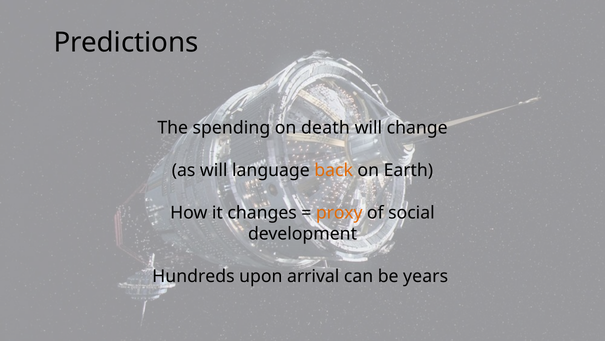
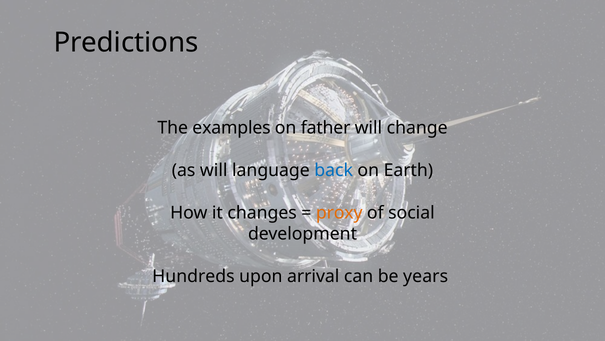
spending: spending -> examples (232, 128)
death: death -> father (326, 128)
back colour: orange -> blue (334, 170)
